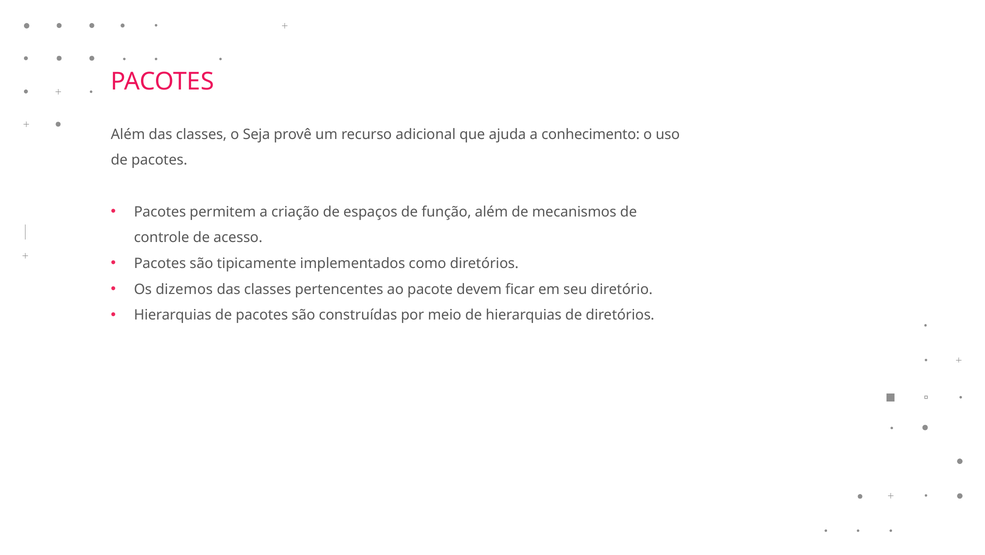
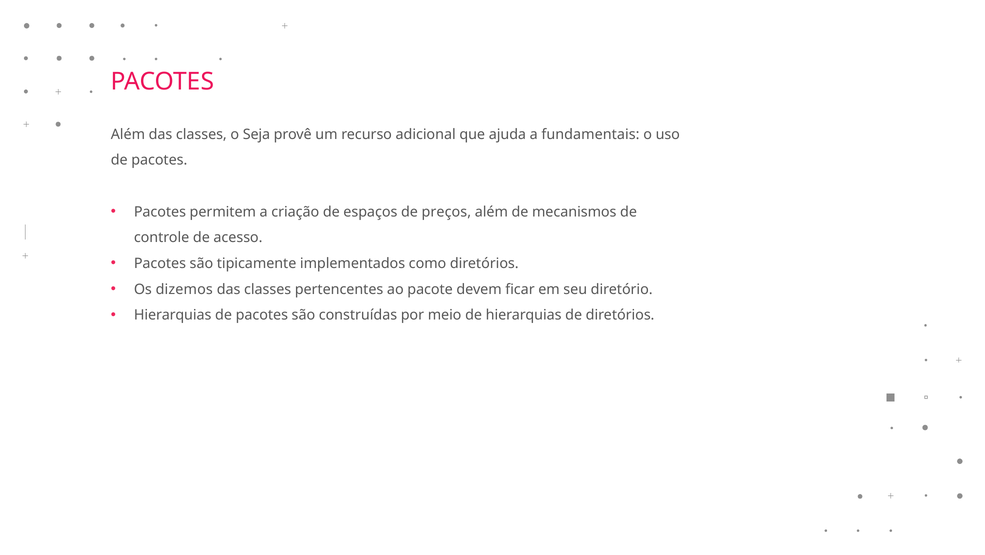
conhecimento: conhecimento -> fundamentais (590, 134)
função: função -> preços (446, 212)
